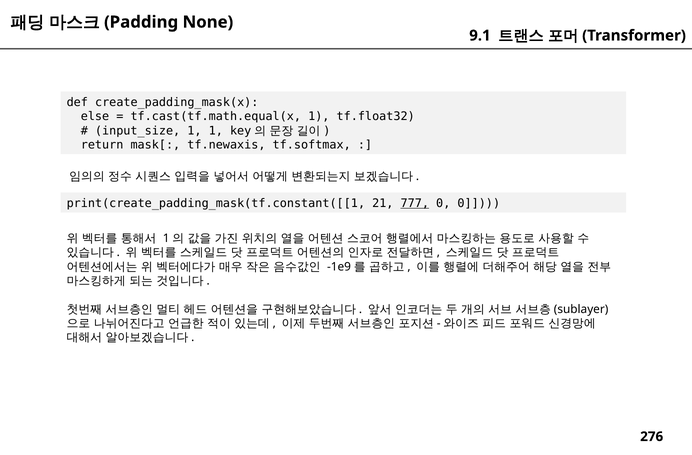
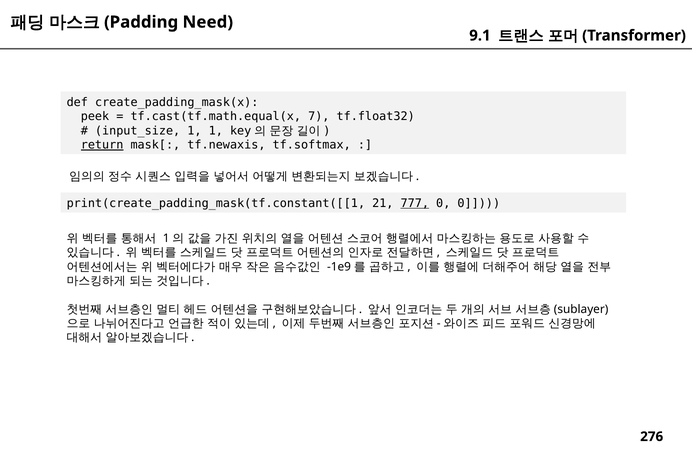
None: None -> Need (208, 22)
else: else -> peek (95, 116)
tf.cast(tf.math.equal(x 1: 1 -> 7 (319, 116)
return underline: none -> present (102, 145)
